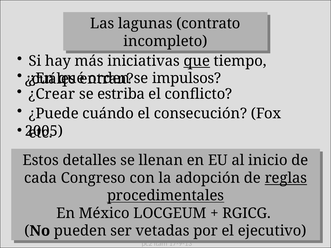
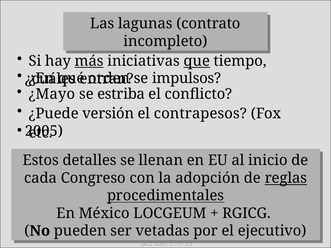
más underline: none -> present (89, 61)
¿Crear: ¿Crear -> ¿Mayo (52, 94)
cuándo: cuándo -> versión (108, 114)
consecución: consecución -> contrapesos (200, 114)
